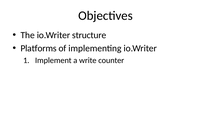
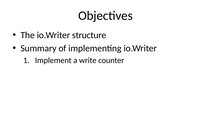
Platforms: Platforms -> Summary (39, 48)
